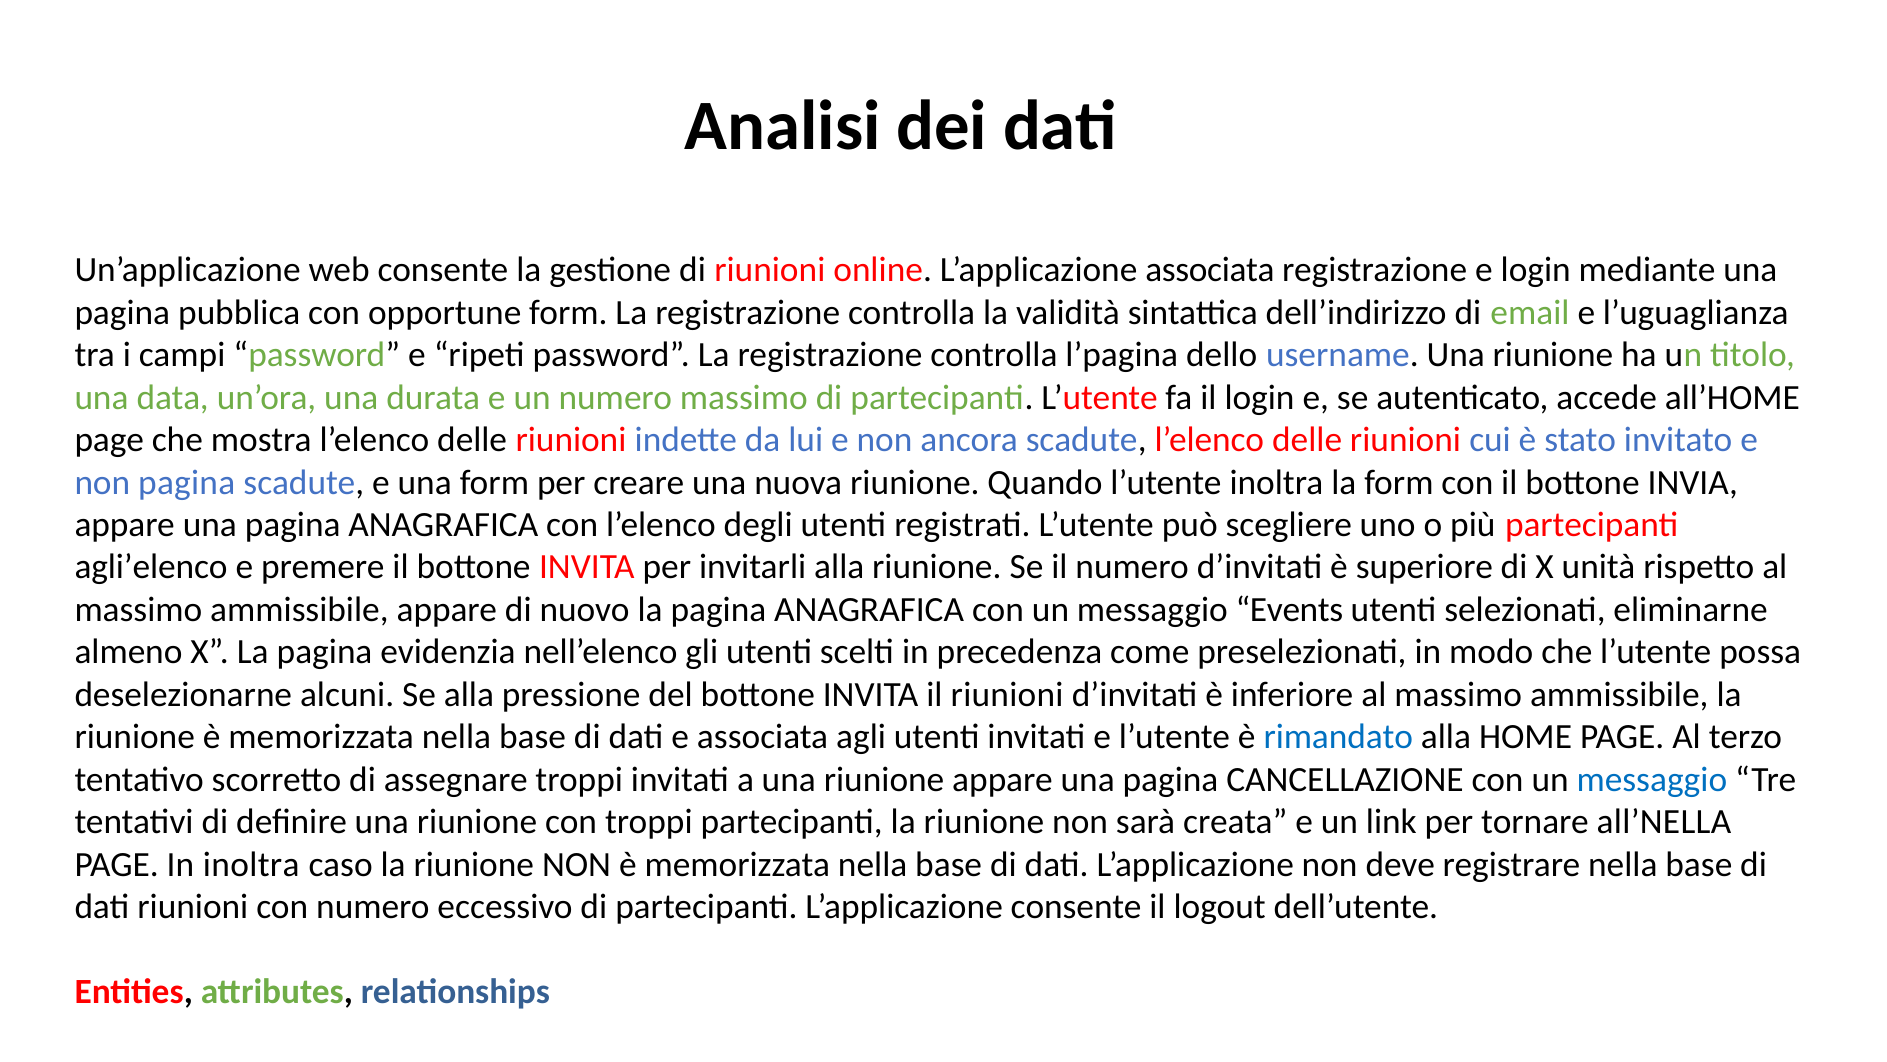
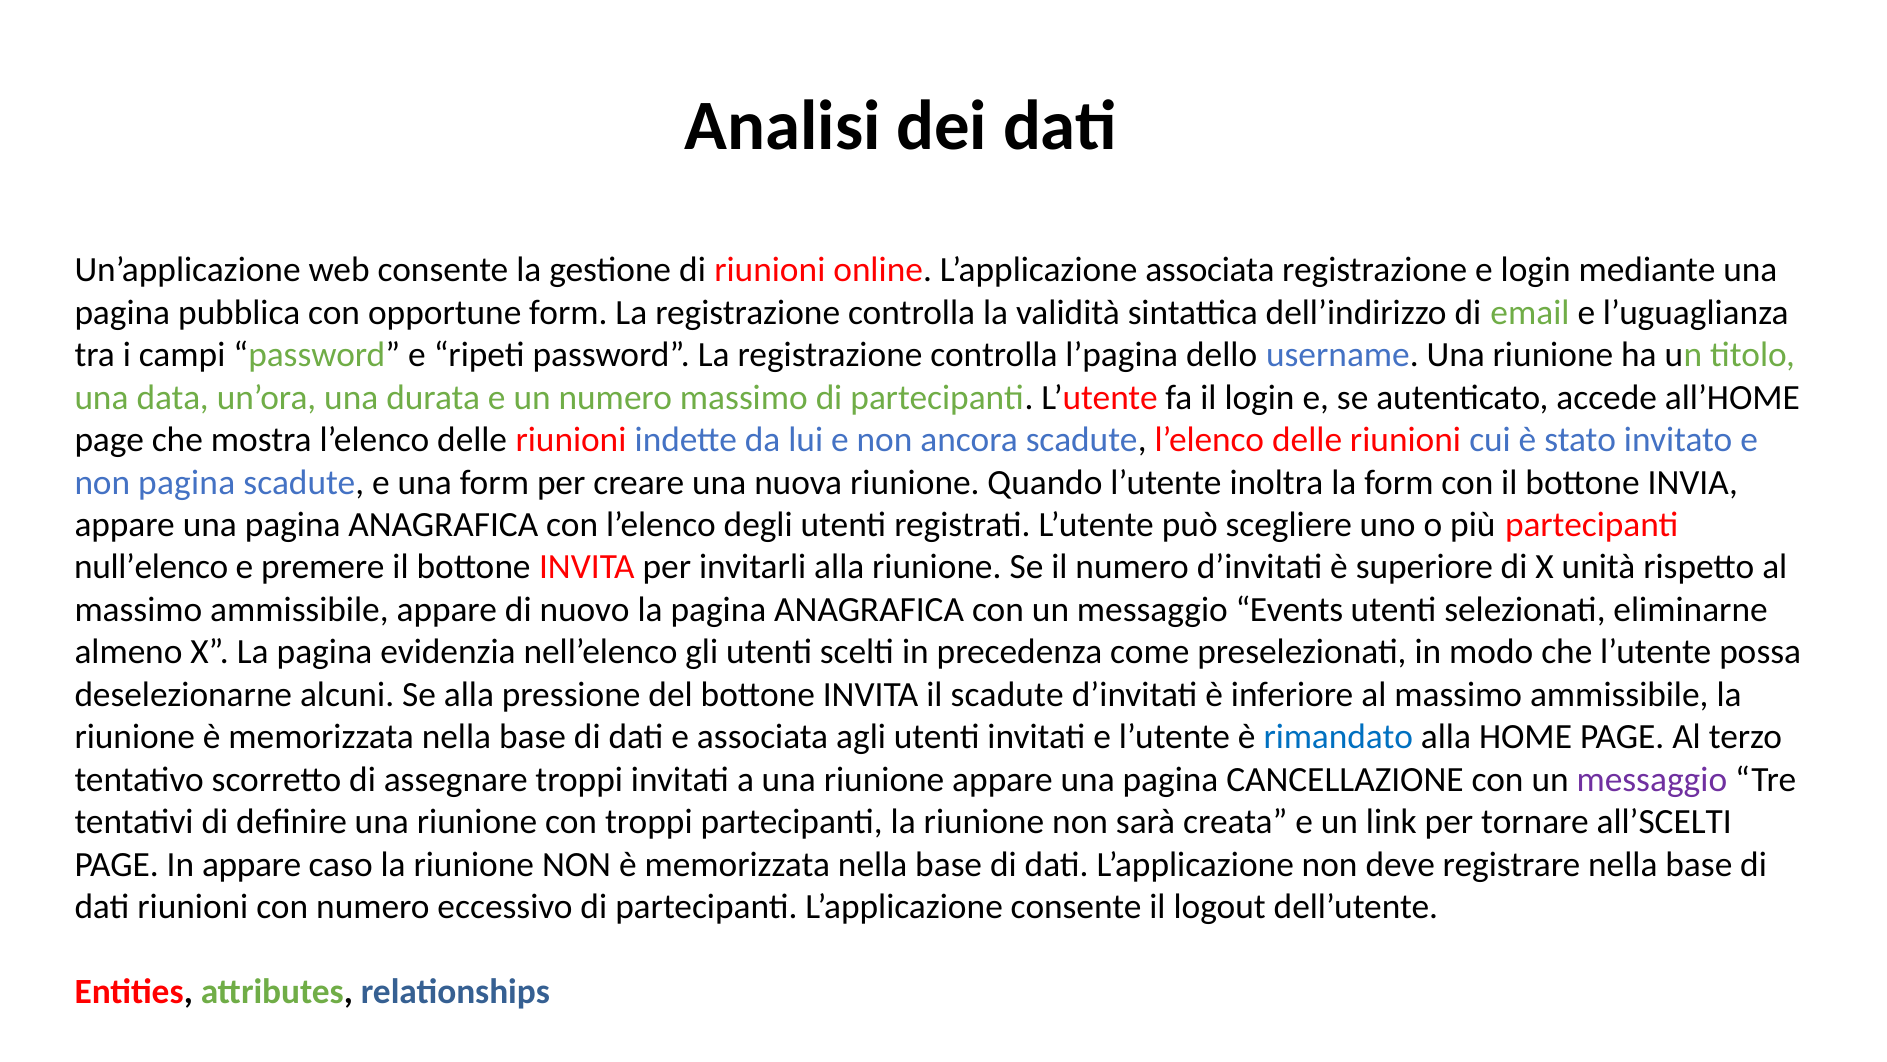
agli’elenco: agli’elenco -> null’elenco (151, 567)
il riunioni: riunioni -> scadute (1007, 694)
messaggio colour: blue -> purple (1652, 779)
all’NELLA: all’NELLA -> all’SCELTI (1664, 822)
In inoltra: inoltra -> appare (252, 864)
